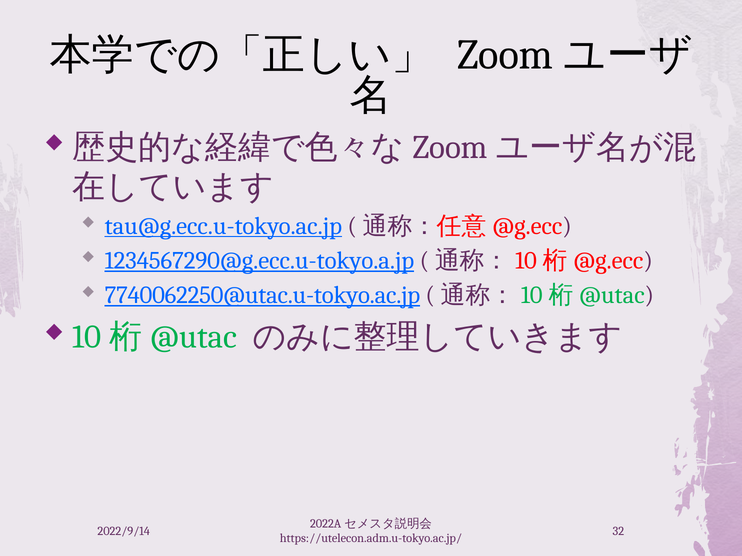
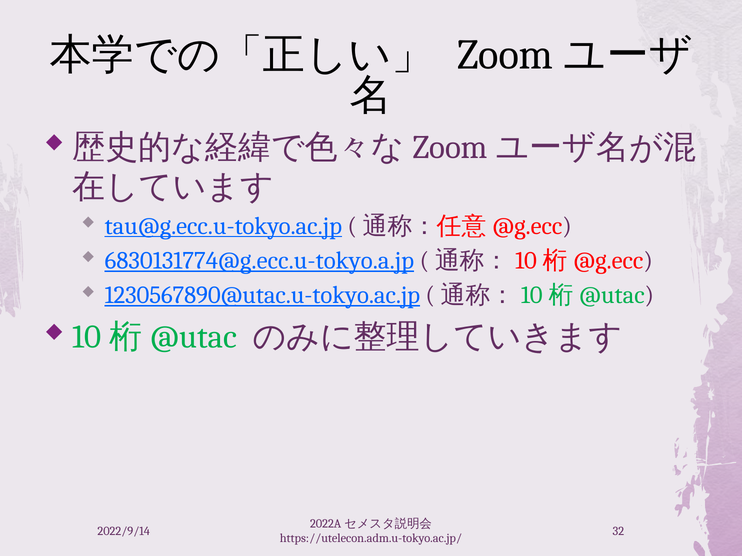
1234567290@g.ecc.u-tokyo.a.jp: 1234567290@g.ecc.u-tokyo.a.jp -> 6830131774@g.ecc.u-tokyo.a.jp (259, 261)
7740062250@utac.u-tokyo.ac.jp: 7740062250@utac.u-tokyo.ac.jp -> 1230567890@utac.u-tokyo.ac.jp (262, 295)
